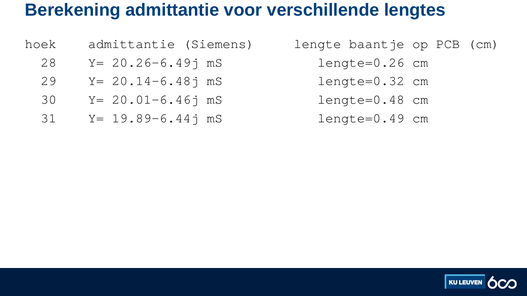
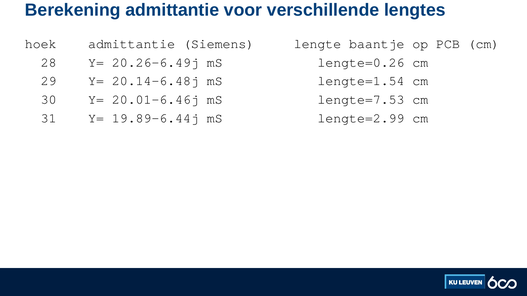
lengte=0.32: lengte=0.32 -> lengte=1.54 (361, 81)
lengte=0.48: lengte=0.48 -> lengte=7.53 (361, 100)
lengte=0.49: lengte=0.49 -> lengte=2.99 (361, 118)
